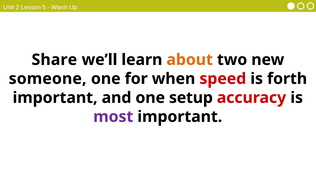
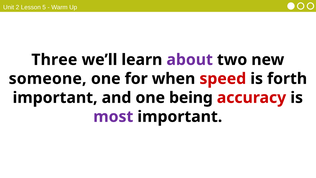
Share: Share -> Three (54, 60)
about colour: orange -> purple (190, 60)
setup: setup -> being (191, 98)
